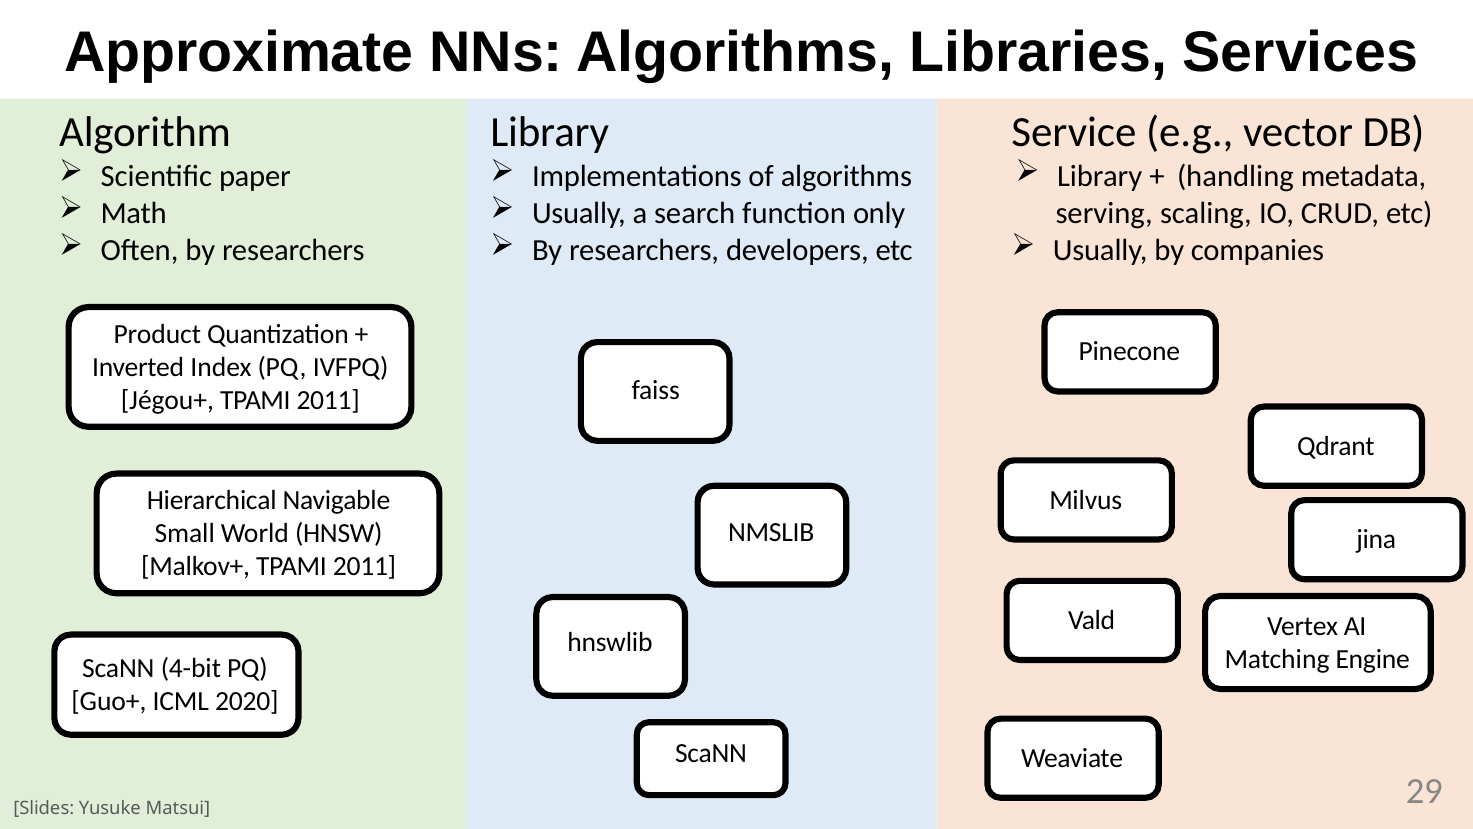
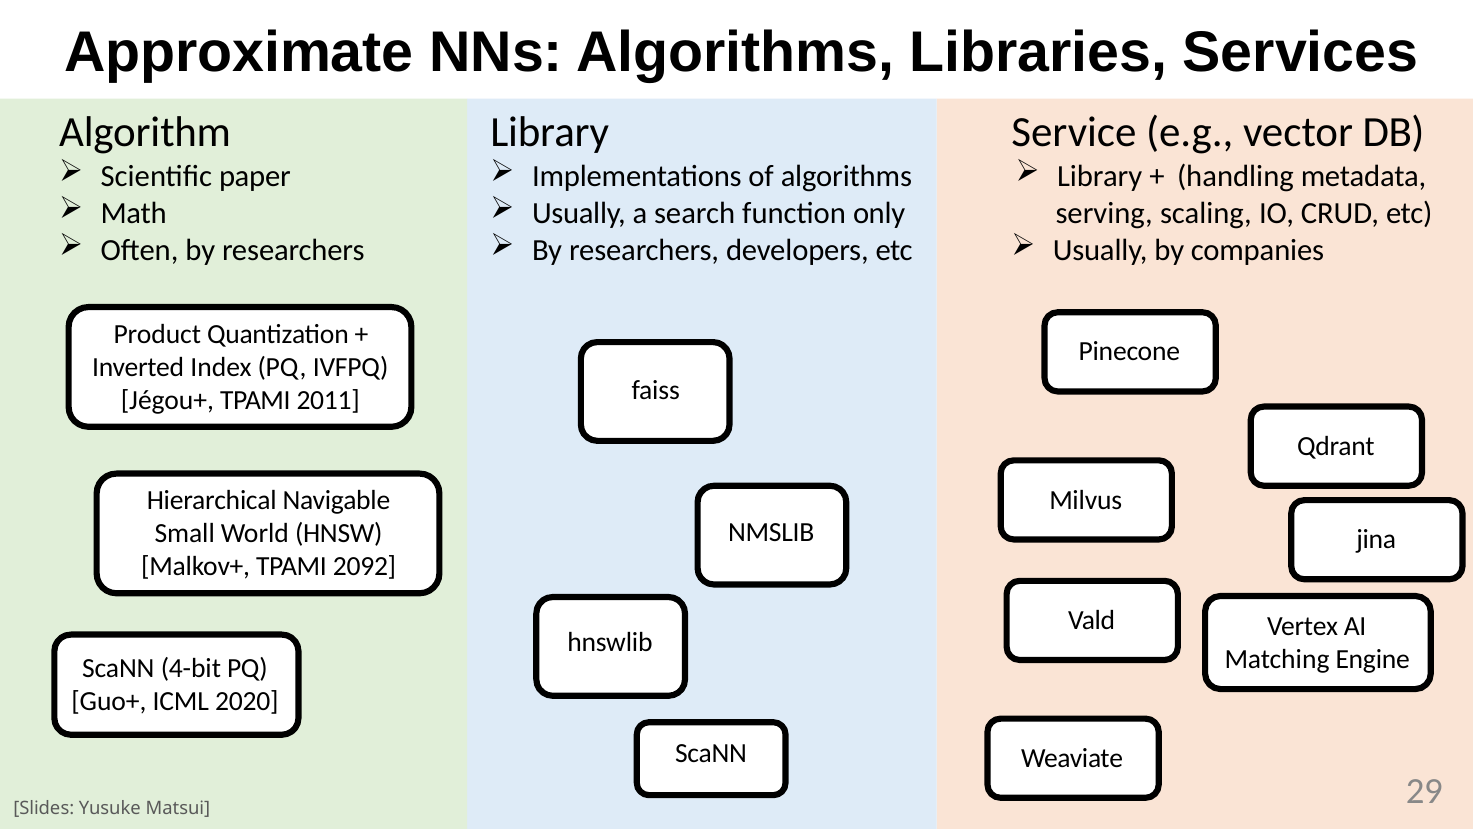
Malkov+ TPAMI 2011: 2011 -> 2092 (365, 566)
